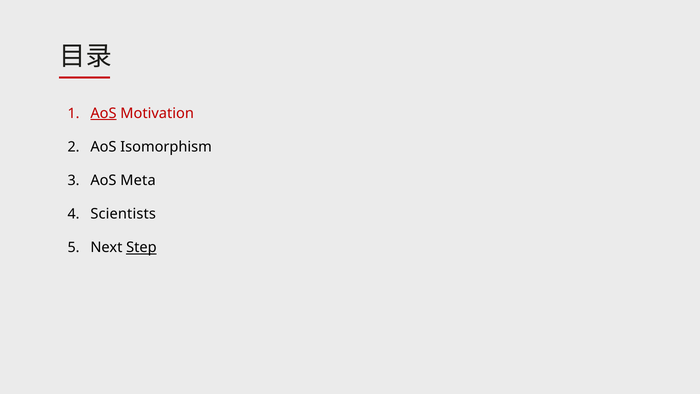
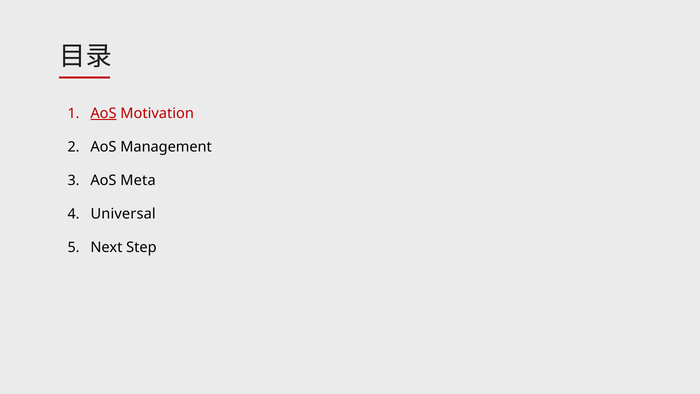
Isomorphism: Isomorphism -> Management (166, 147)
Scientists: Scientists -> Universal (123, 214)
Step underline: present -> none (141, 247)
